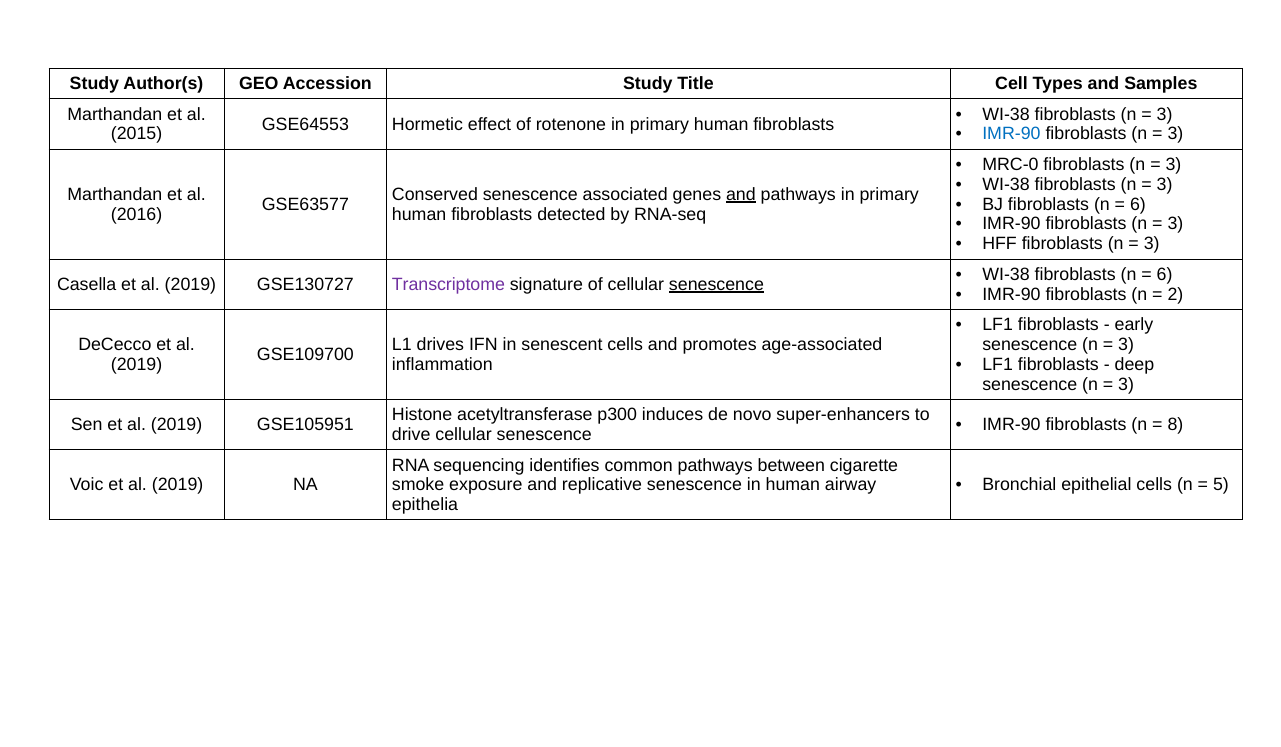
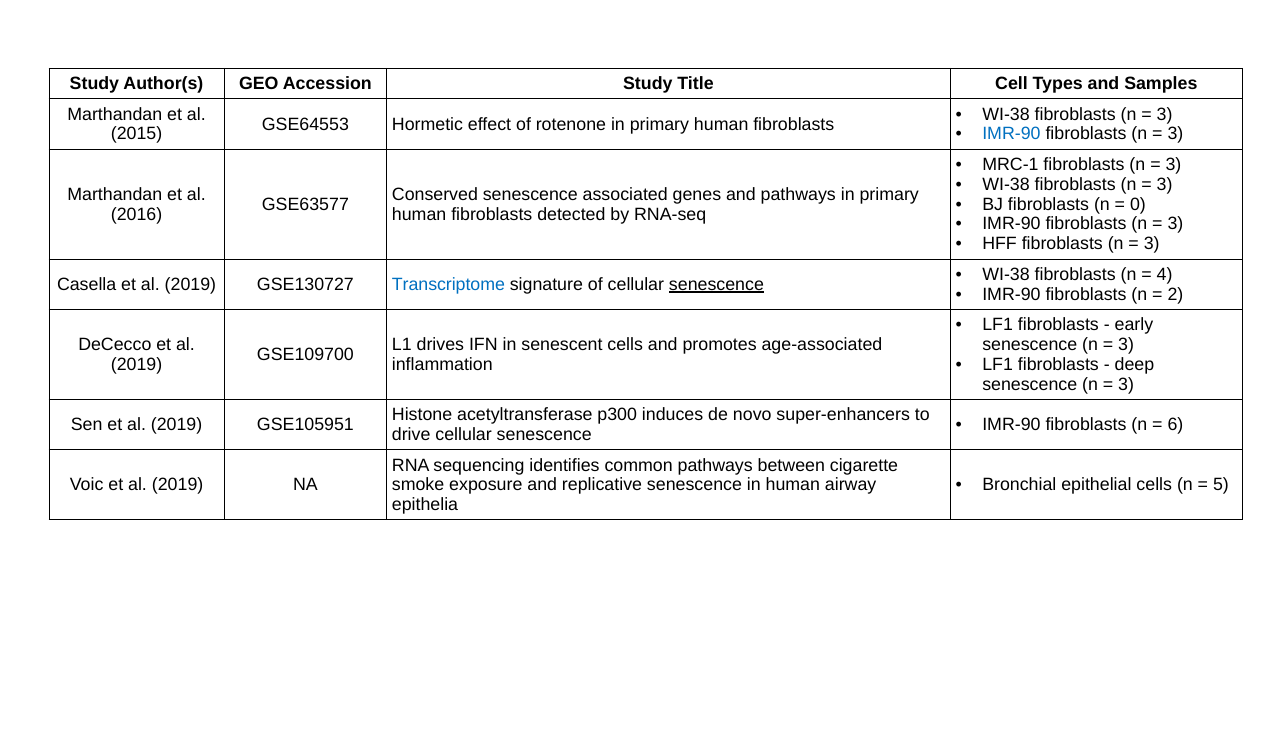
MRC-0: MRC-0 -> MRC-1 (1010, 165)
and underline: present -> none (741, 194)
6: 6 -> 0 (1138, 204)
6: 6 -> 4 (1165, 275)
Transcriptome colour: purple -> blue (448, 284)
8: 8 -> 6 (1175, 425)
